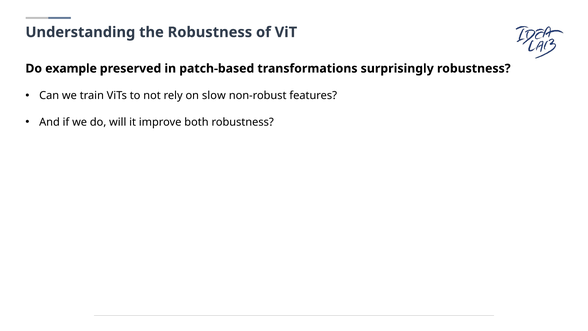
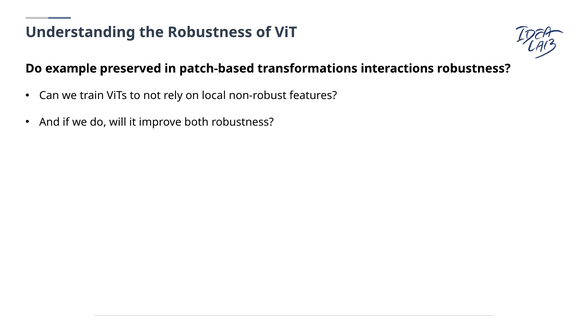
surprisingly: surprisingly -> interactions (397, 68)
slow: slow -> local (214, 96)
